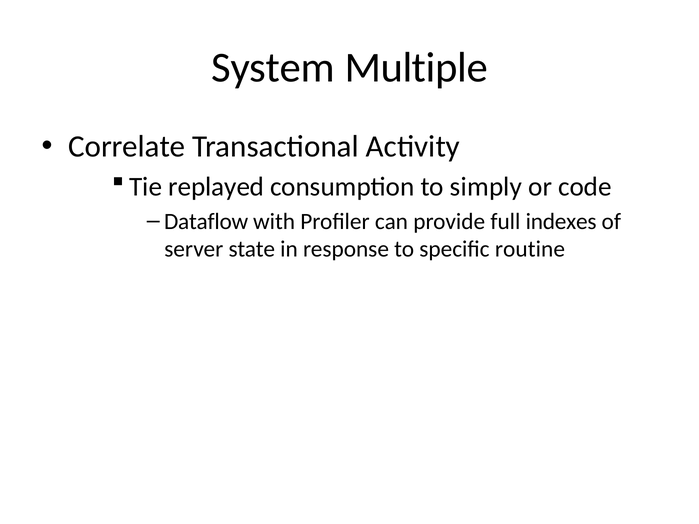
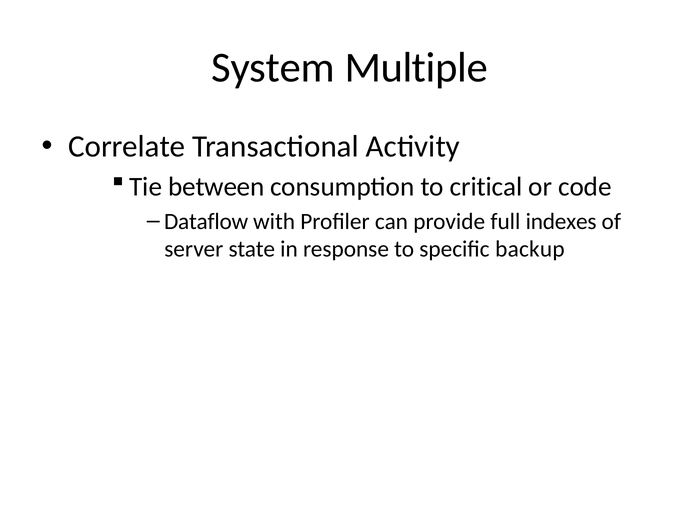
replayed: replayed -> between (216, 187)
simply: simply -> critical (486, 187)
routine: routine -> backup (530, 249)
